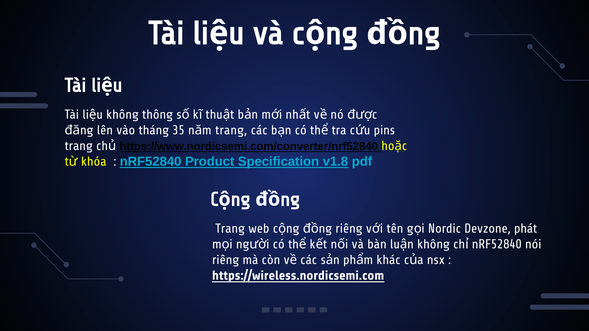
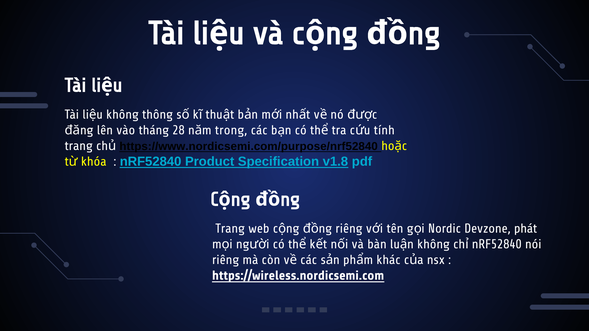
35: 35 -> 28 (179, 130)
trang: trang -> trong (231, 130)
pins: pins -> tính (384, 130)
https://www.nordicsemi.com/converter/nrf52840: https://www.nordicsemi.com/converter/nrf52840 -> https://www.nordicsemi.com/purpose/nrf52840 (249, 147)
